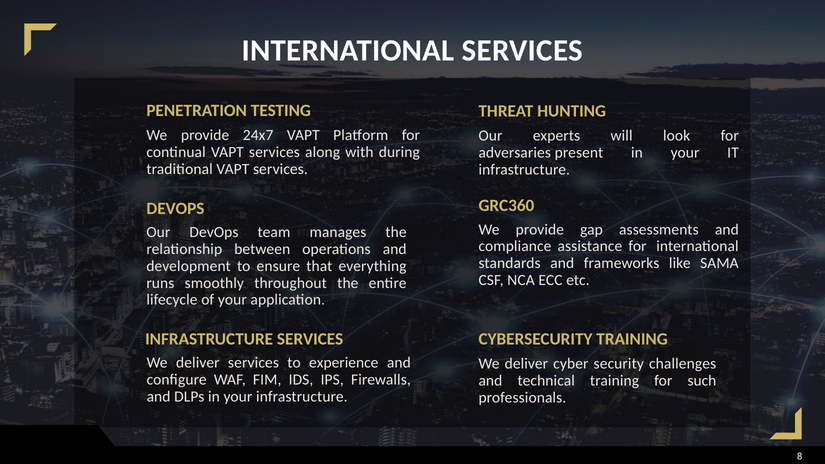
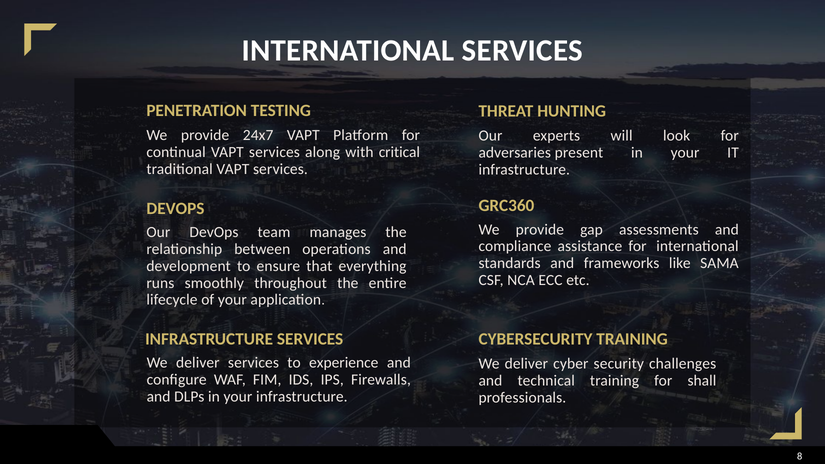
during: during -> critical (399, 152)
such: such -> shall (702, 381)
